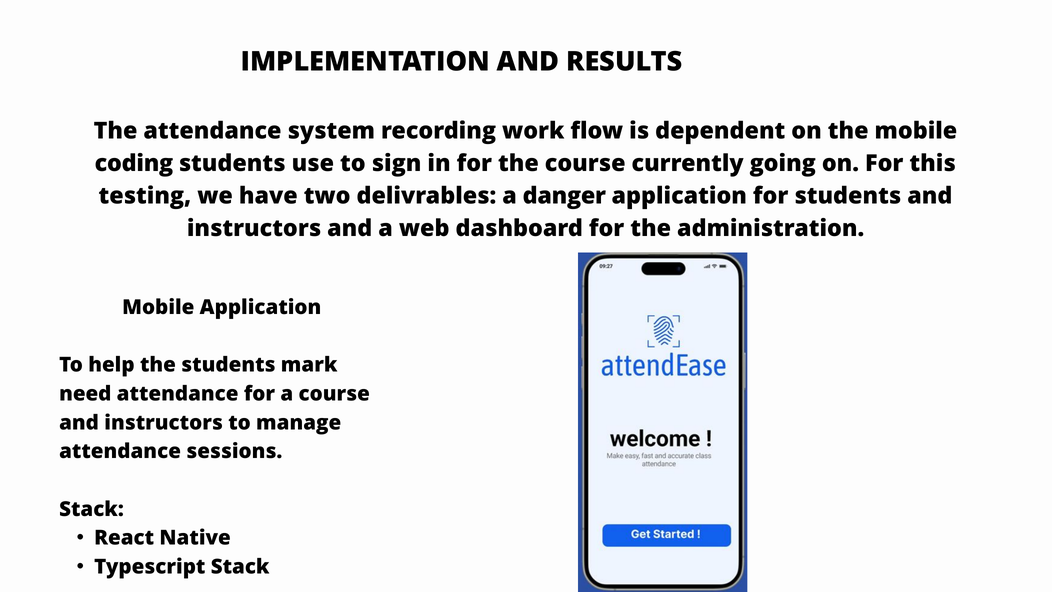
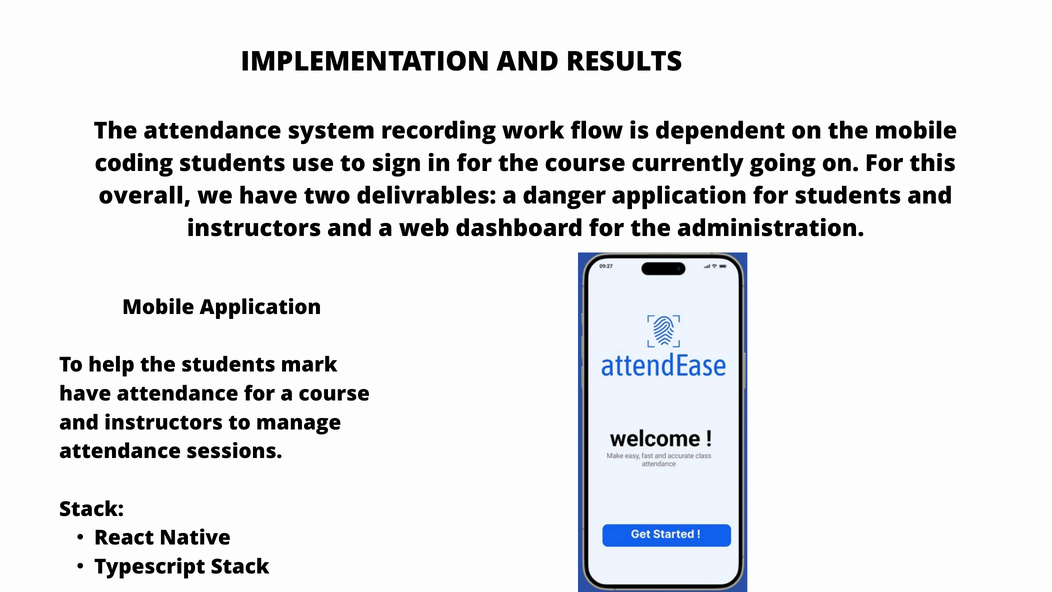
testing: testing -> overall (145, 196)
need: need -> have (85, 394)
